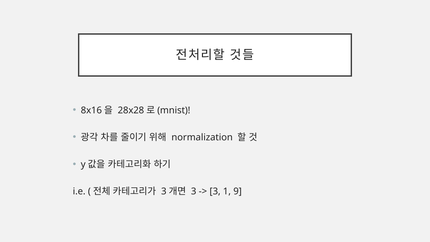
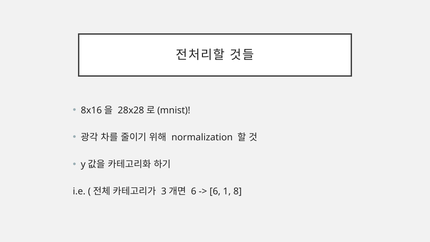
3: 3 -> 6 (194, 191)
3: 3 -> 6 (215, 191)
9: 9 -> 8 (238, 191)
